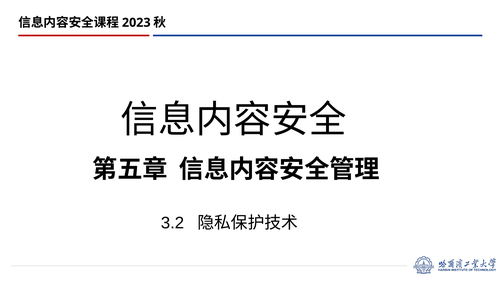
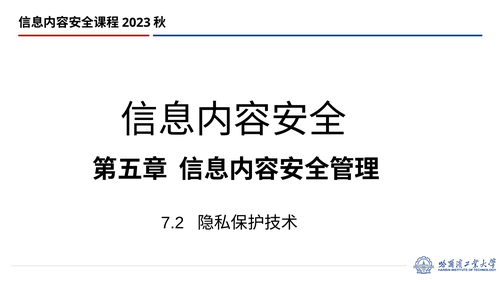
3.2: 3.2 -> 7.2 (173, 223)
